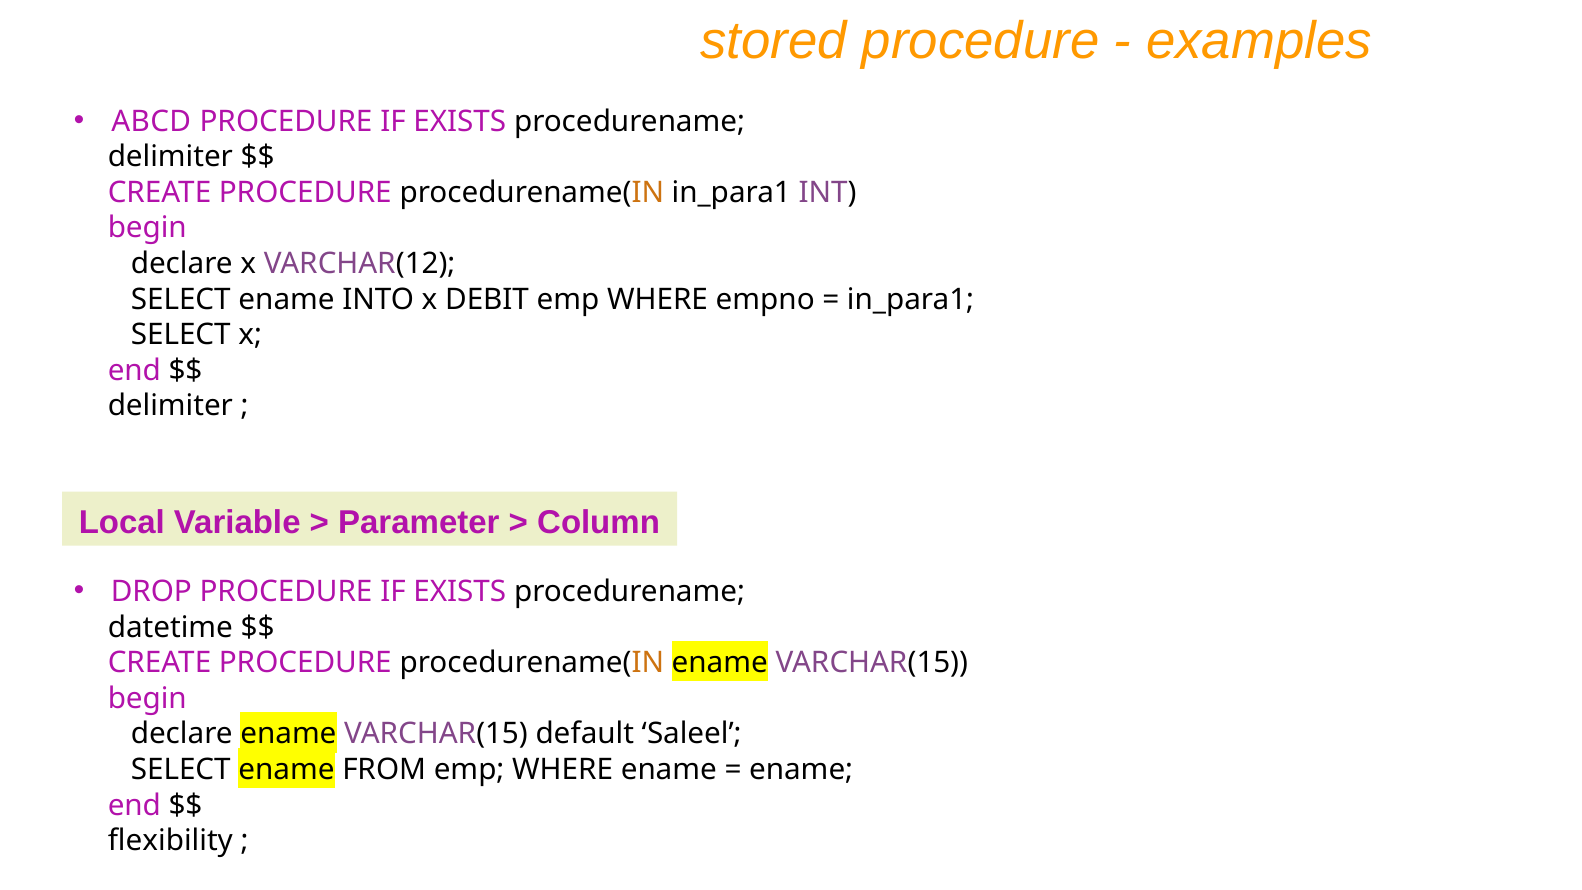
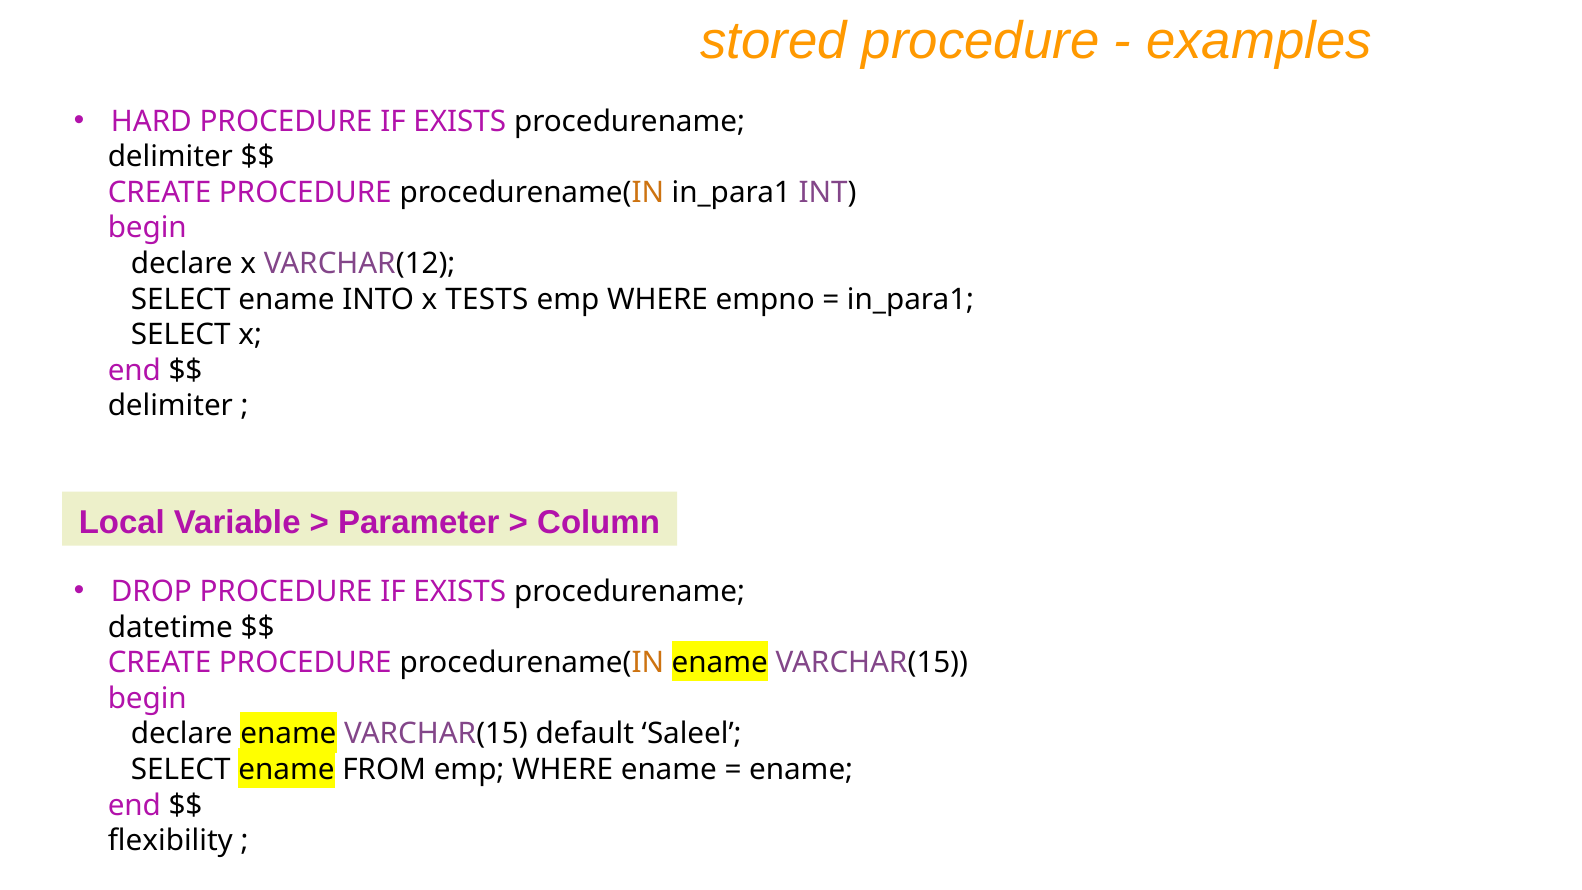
ABCD: ABCD -> HARD (151, 121)
DEBIT: DEBIT -> TESTS (487, 299)
